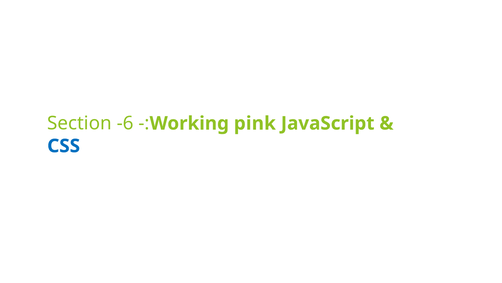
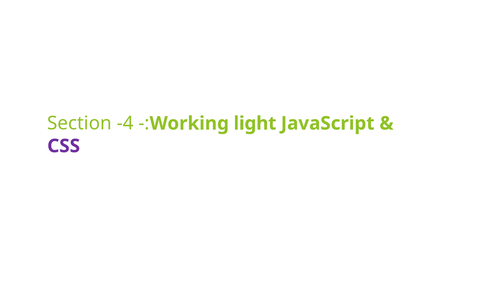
-6: -6 -> -4 (125, 123)
pink: pink -> light (255, 123)
CSS colour: blue -> purple (64, 146)
